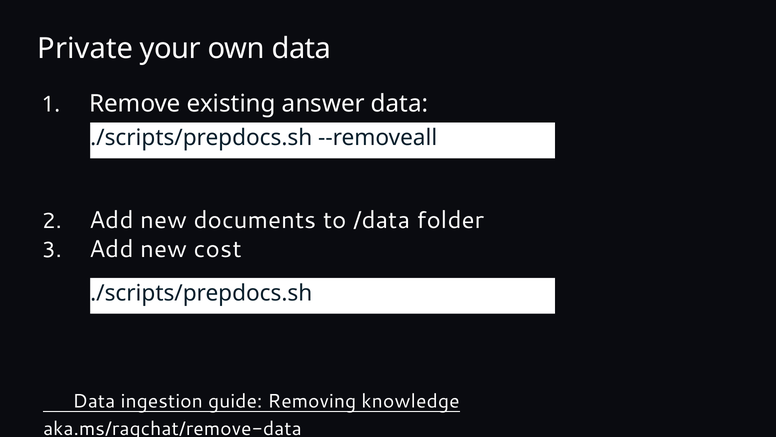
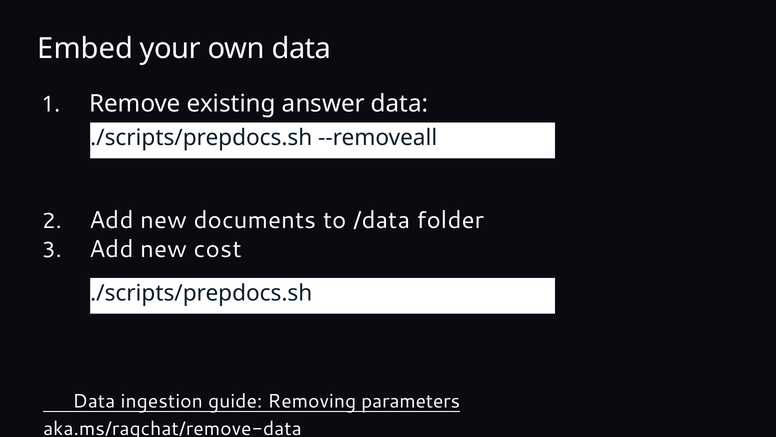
Private: Private -> Embed (85, 49)
knowledge: knowledge -> parameters (411, 401)
